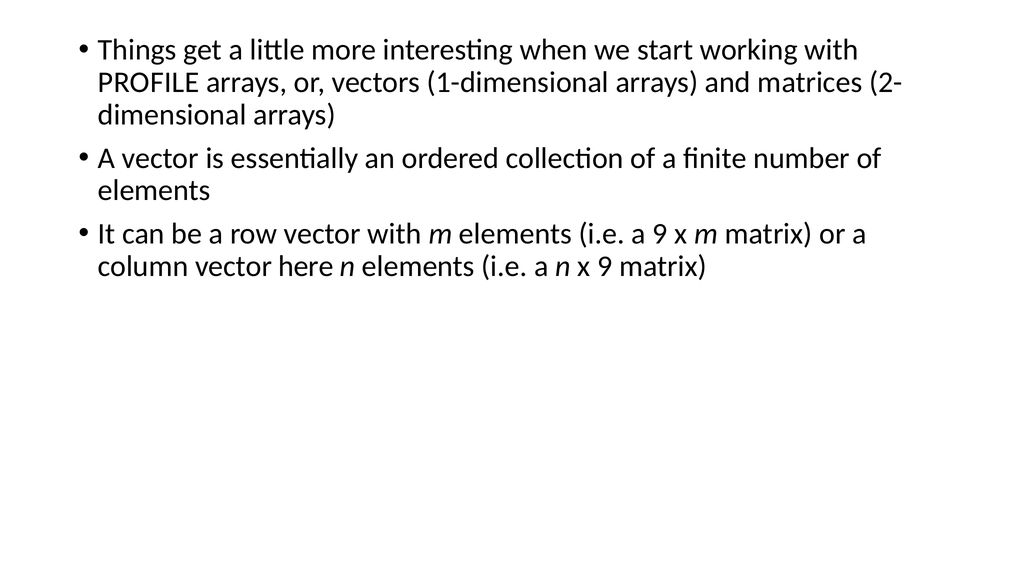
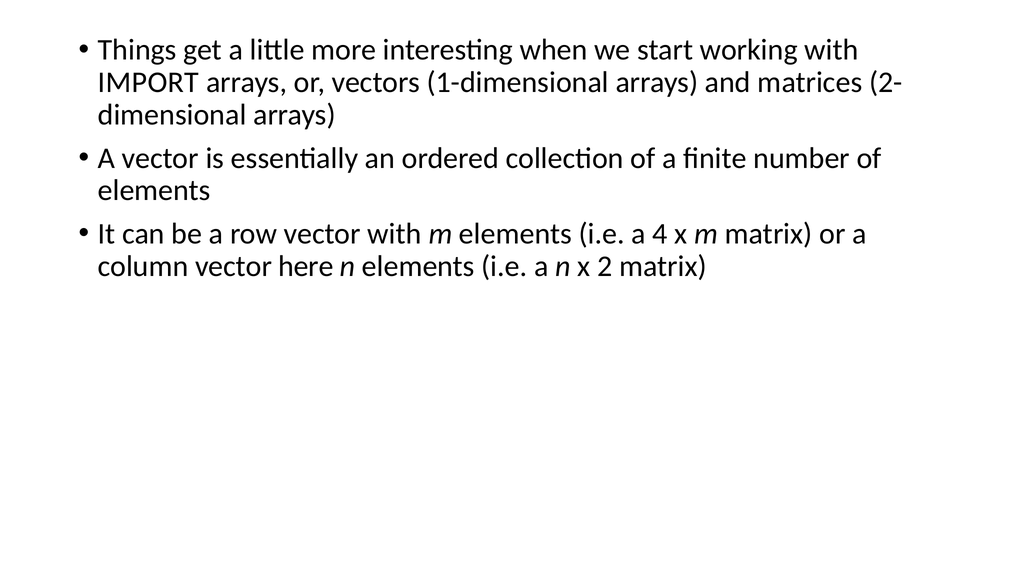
PROFILE: PROFILE -> IMPORT (148, 83)
a 9: 9 -> 4 (660, 234)
x 9: 9 -> 2 (605, 266)
